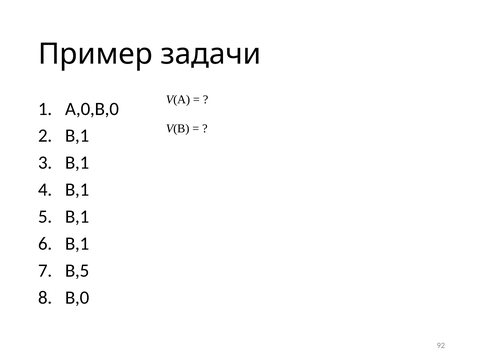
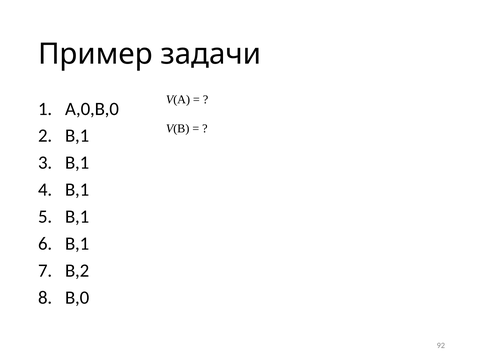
B,5: B,5 -> B,2 (77, 271)
